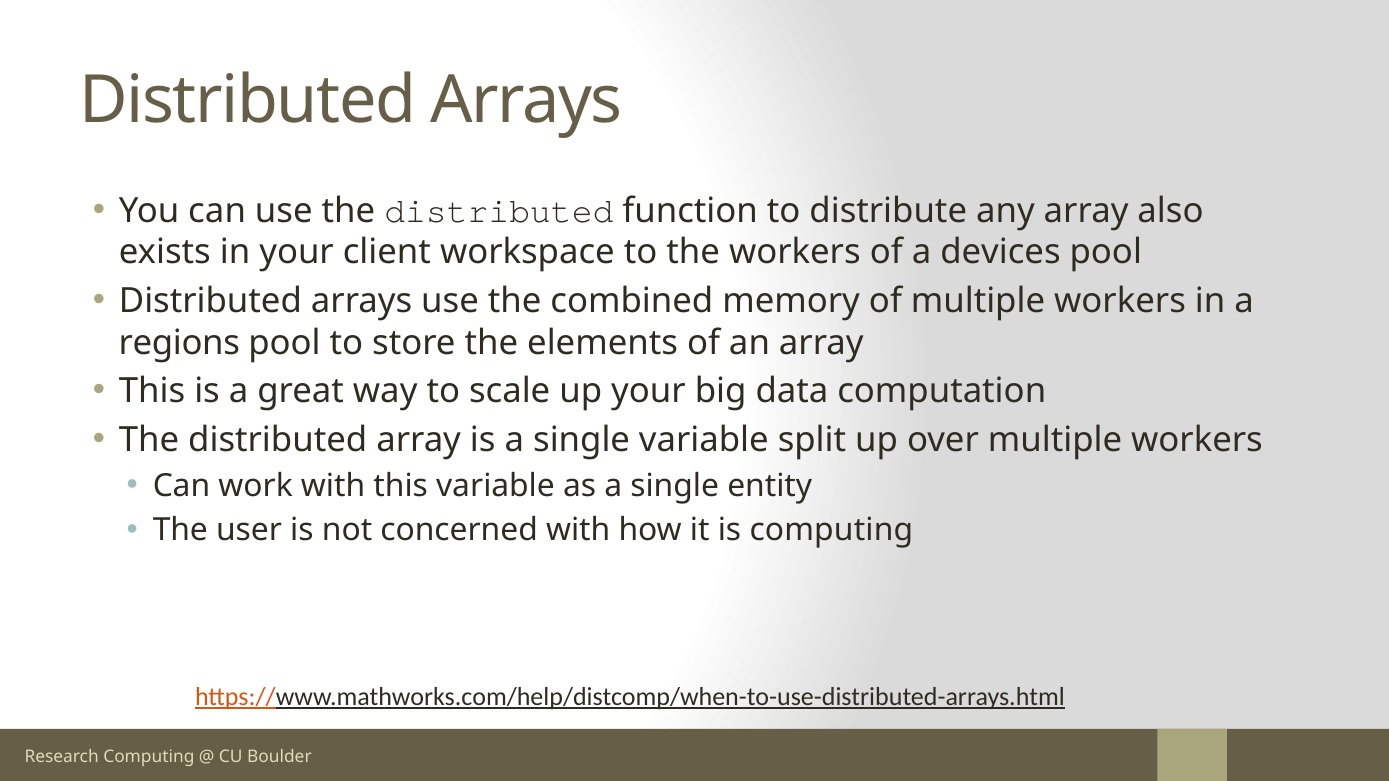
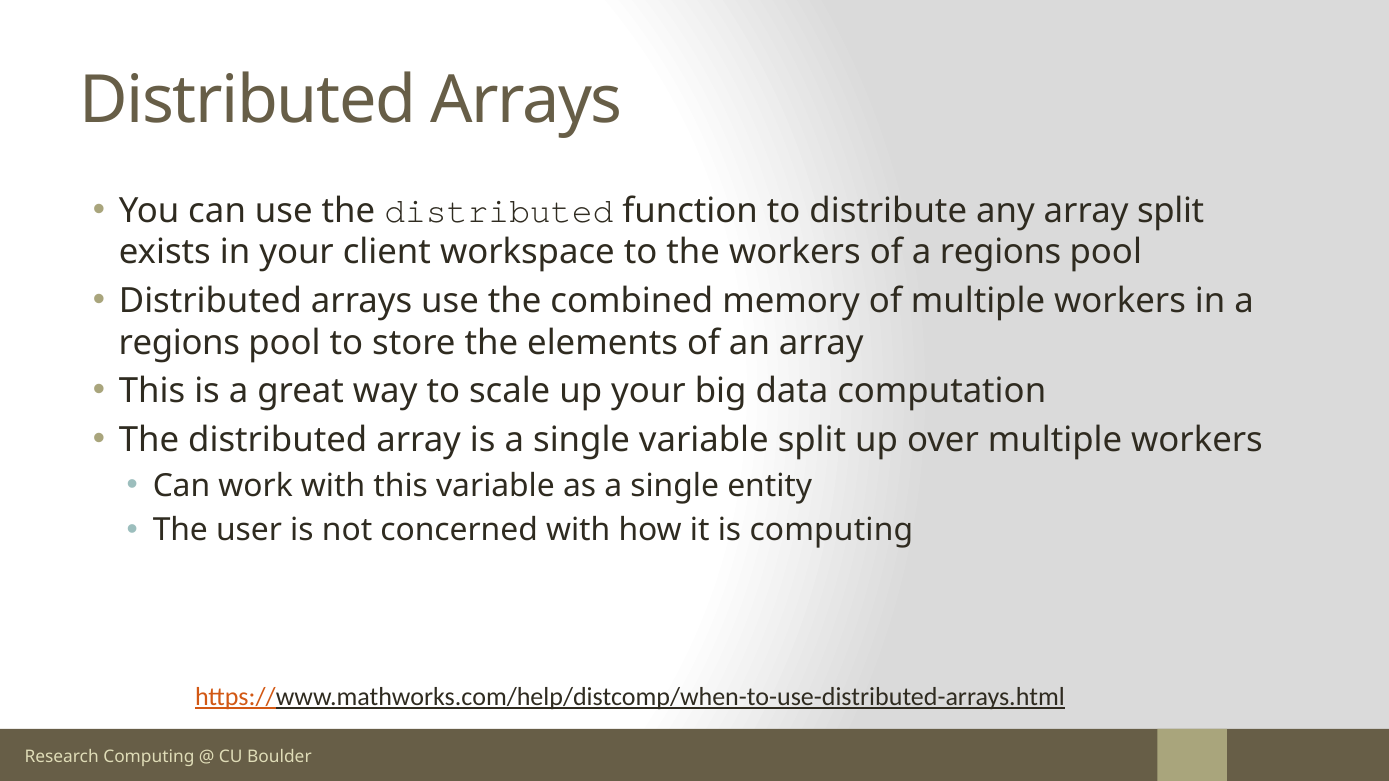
array also: also -> split (1171, 211)
of a devices: devices -> regions (1001, 252)
